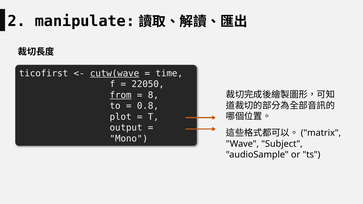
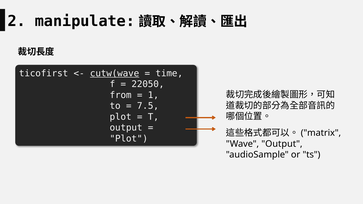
from underline: present -> none (121, 95)
8: 8 -> 1 (153, 95)
0.8: 0.8 -> 7.5 (148, 106)
Mono: Mono -> Plot (129, 139)
Wave Subject: Subject -> Output (282, 144)
